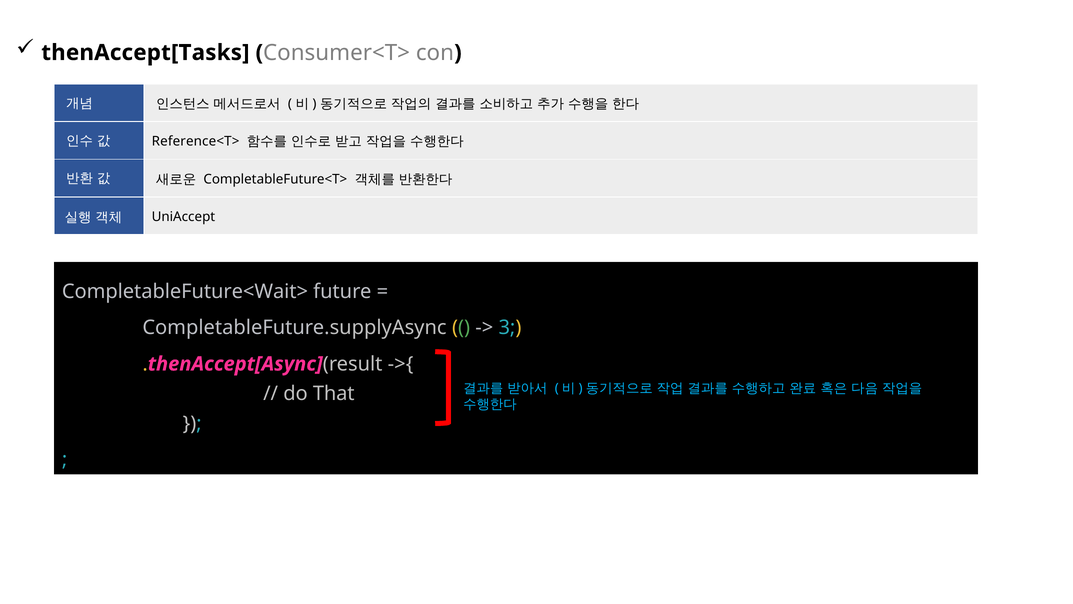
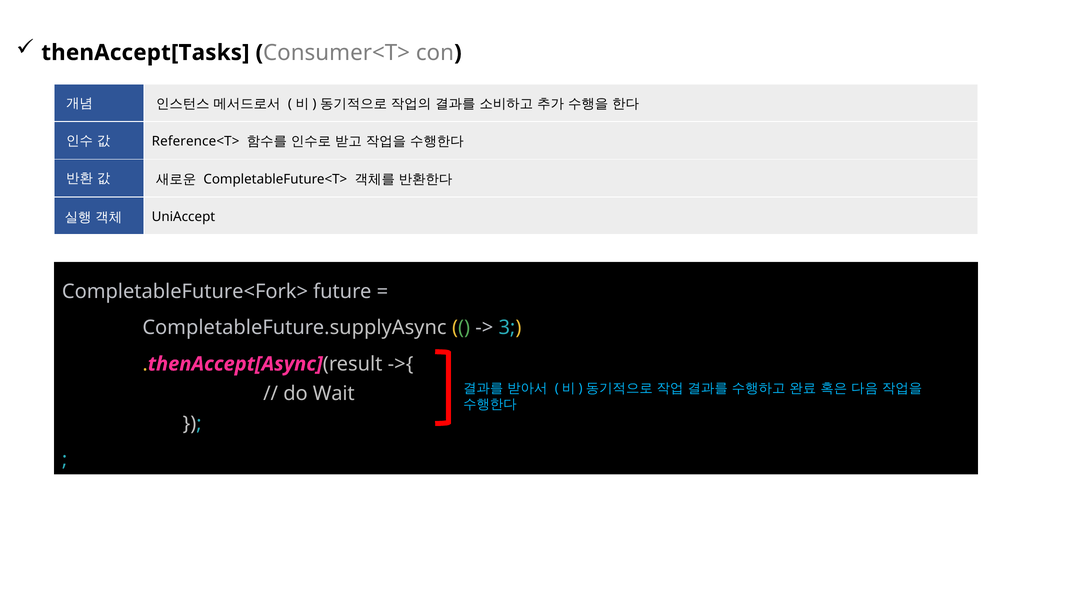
CompletableFuture<Wait>: CompletableFuture<Wait> -> CompletableFuture<Fork> (185, 291)
That: That -> Wait (334, 393)
